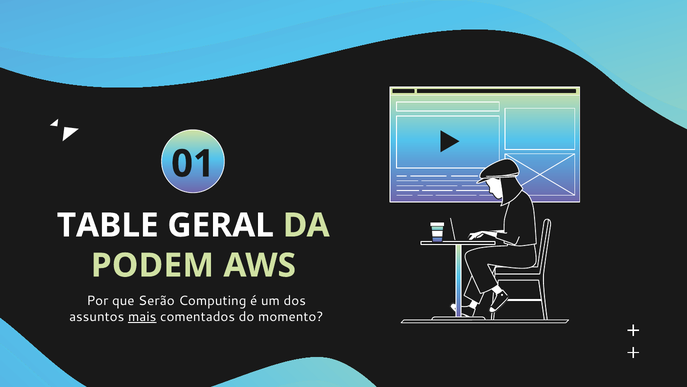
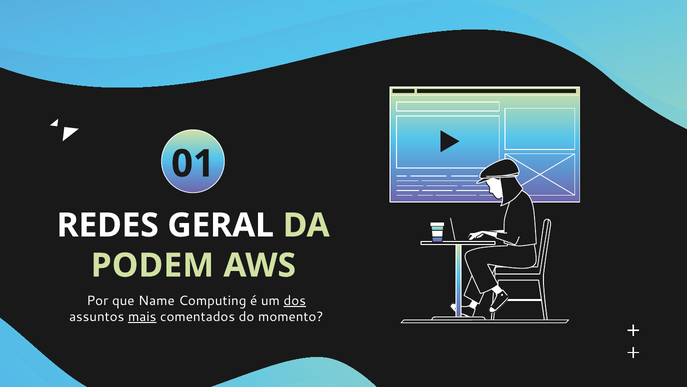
TABLE: TABLE -> REDES (108, 225)
Serão: Serão -> Name (156, 300)
dos underline: none -> present (295, 300)
